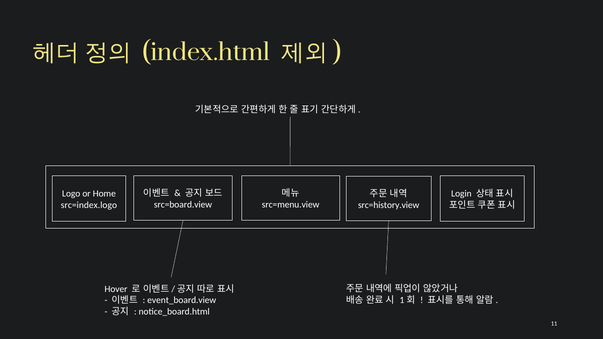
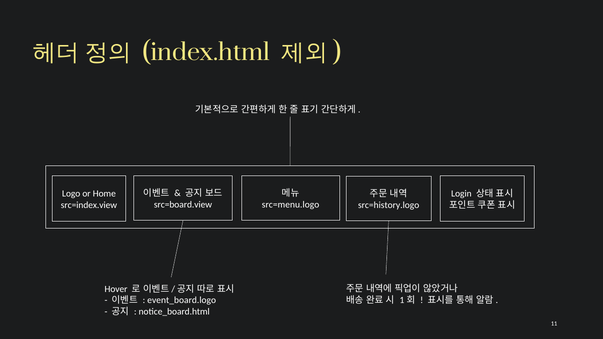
src=menu.view: src=menu.view -> src=menu.logo (291, 205)
src=index.logo: src=index.logo -> src=index.view (89, 205)
src=history.view: src=history.view -> src=history.logo (389, 205)
event_board.view: event_board.view -> event_board.logo (182, 301)
